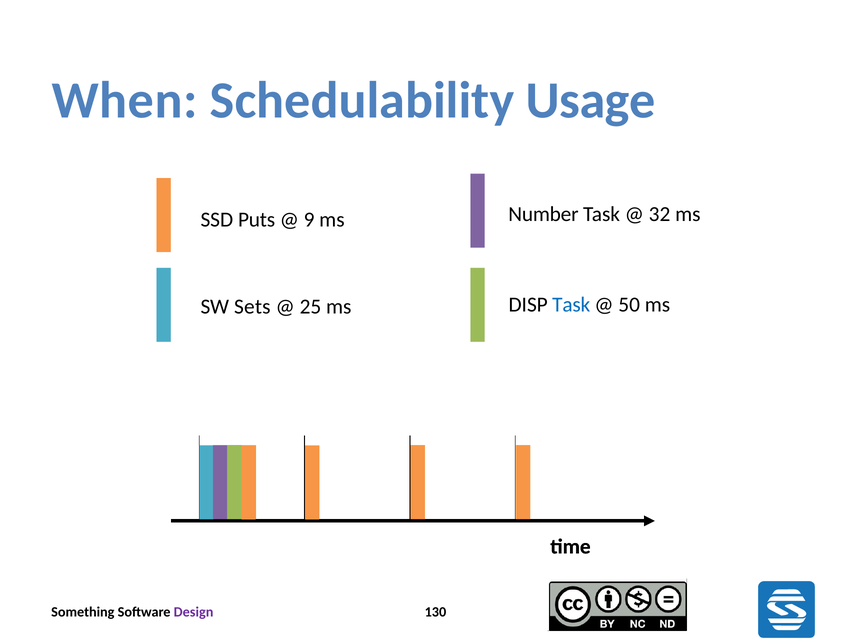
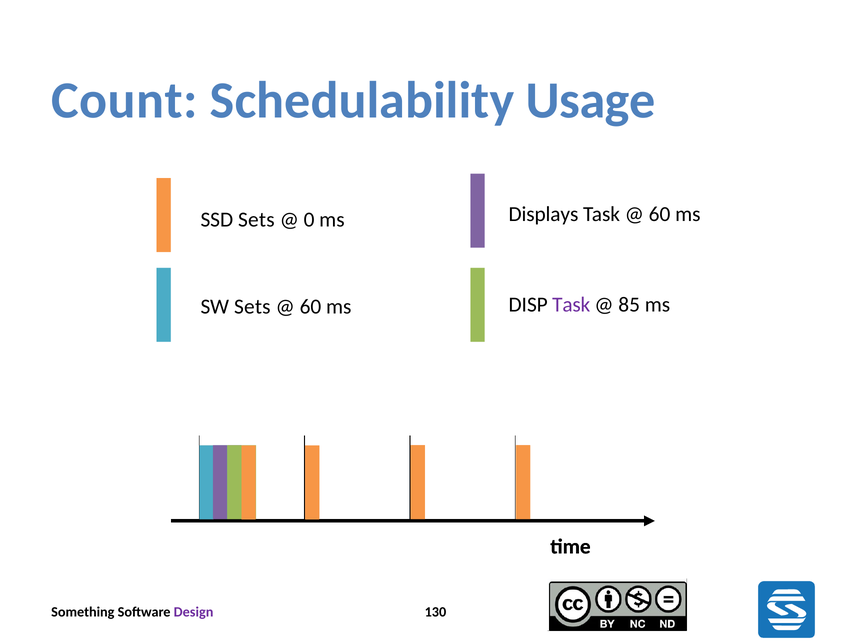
When: When -> Count (124, 100)
Number: Number -> Displays (543, 214)
32: 32 -> 60 (660, 214)
SSD Puts: Puts -> Sets (256, 220)
9: 9 -> 0 (309, 220)
25: 25 -> 60 (310, 307)
Task colour: blue -> purple (571, 304)
50: 50 -> 85 (629, 304)
